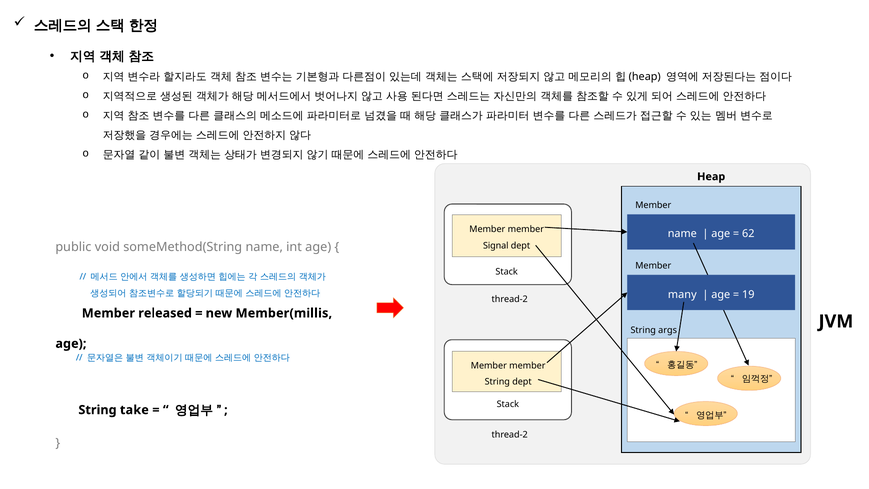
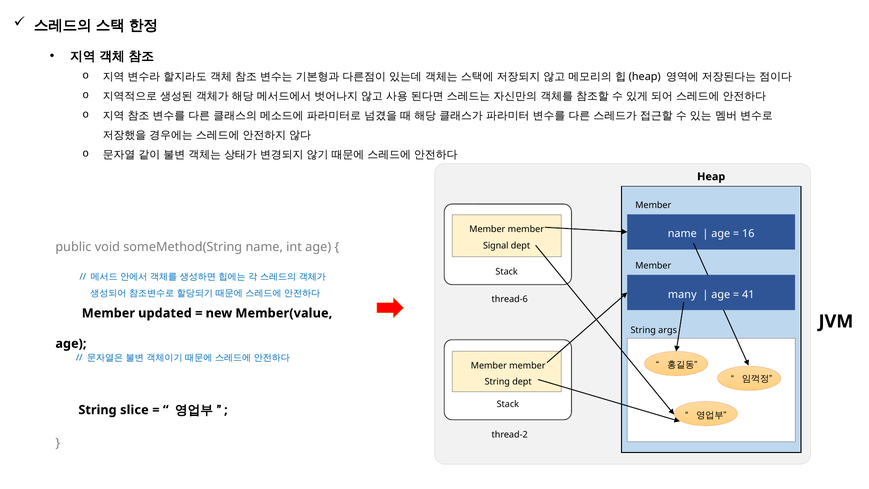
62: 62 -> 16 (748, 234)
19: 19 -> 41 (748, 294)
thread-2: thread-2 -> thread-6 (510, 299)
released: released -> updated (165, 313)
Member(millis: Member(millis -> Member(value (284, 313)
take: take -> slice (134, 410)
